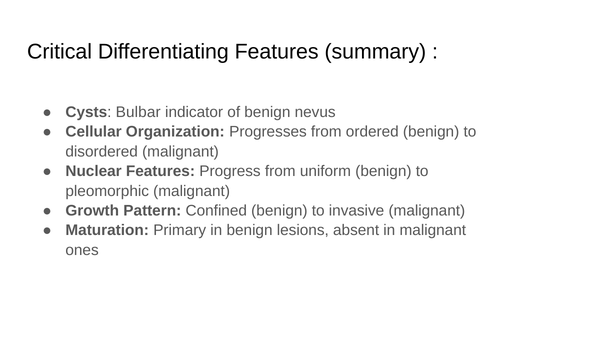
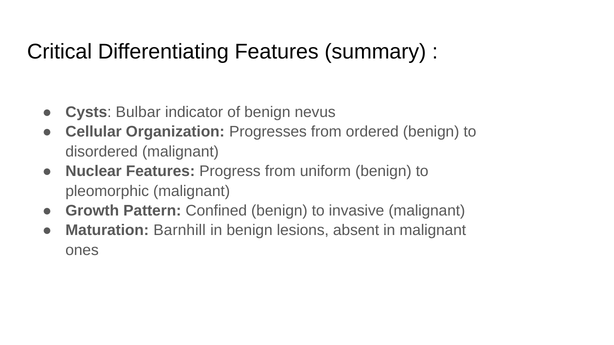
Primary: Primary -> Barnhill (180, 231)
